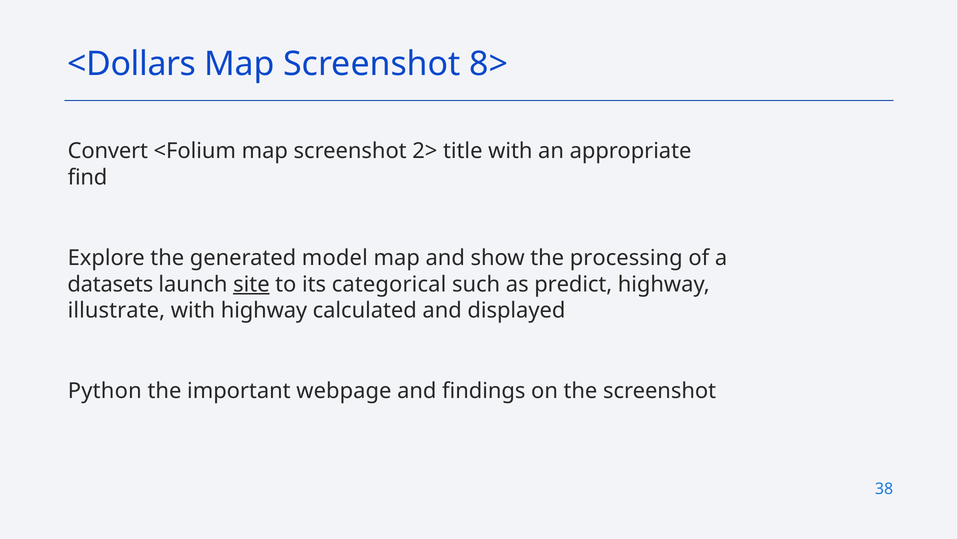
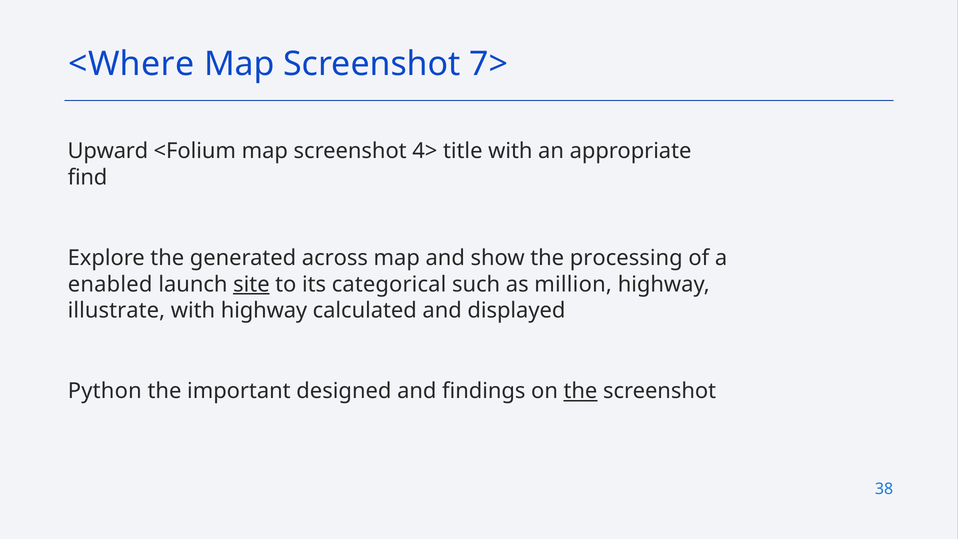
<Dollars: <Dollars -> <Where (131, 64)
8>: 8> -> 7> (489, 64)
Convert: Convert -> Upward (108, 151)
2>: 2> -> 4> (425, 151)
model: model -> across (335, 258)
datasets: datasets -> enabled (110, 284)
predict: predict -> million (573, 284)
webpage: webpage -> designed (344, 391)
the underline: none -> present (580, 391)
